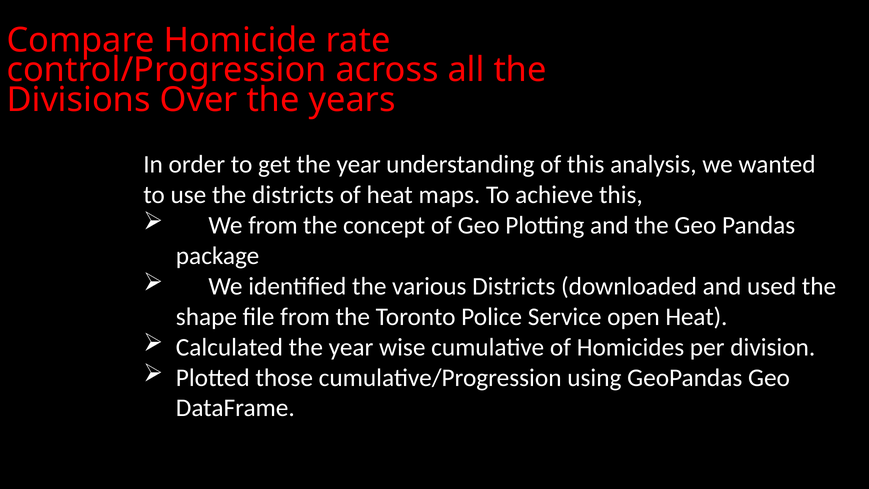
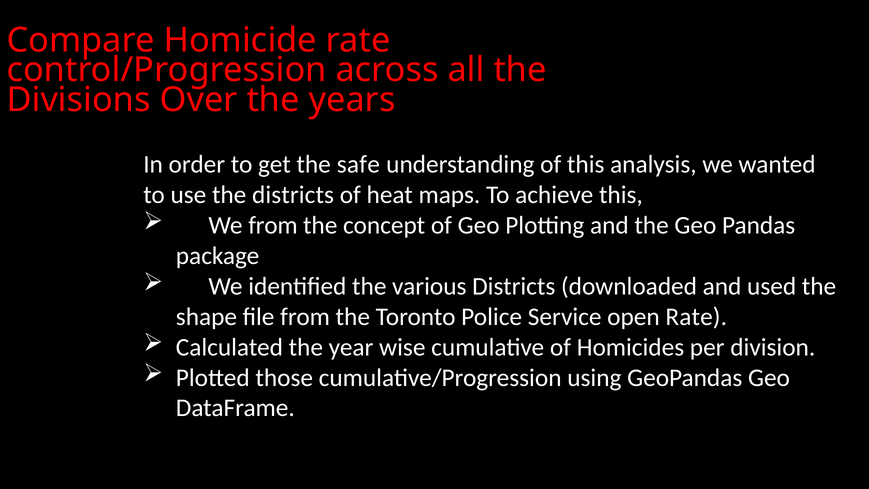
get the year: year -> safe (358, 164)
open Heat: Heat -> Rate (696, 317)
